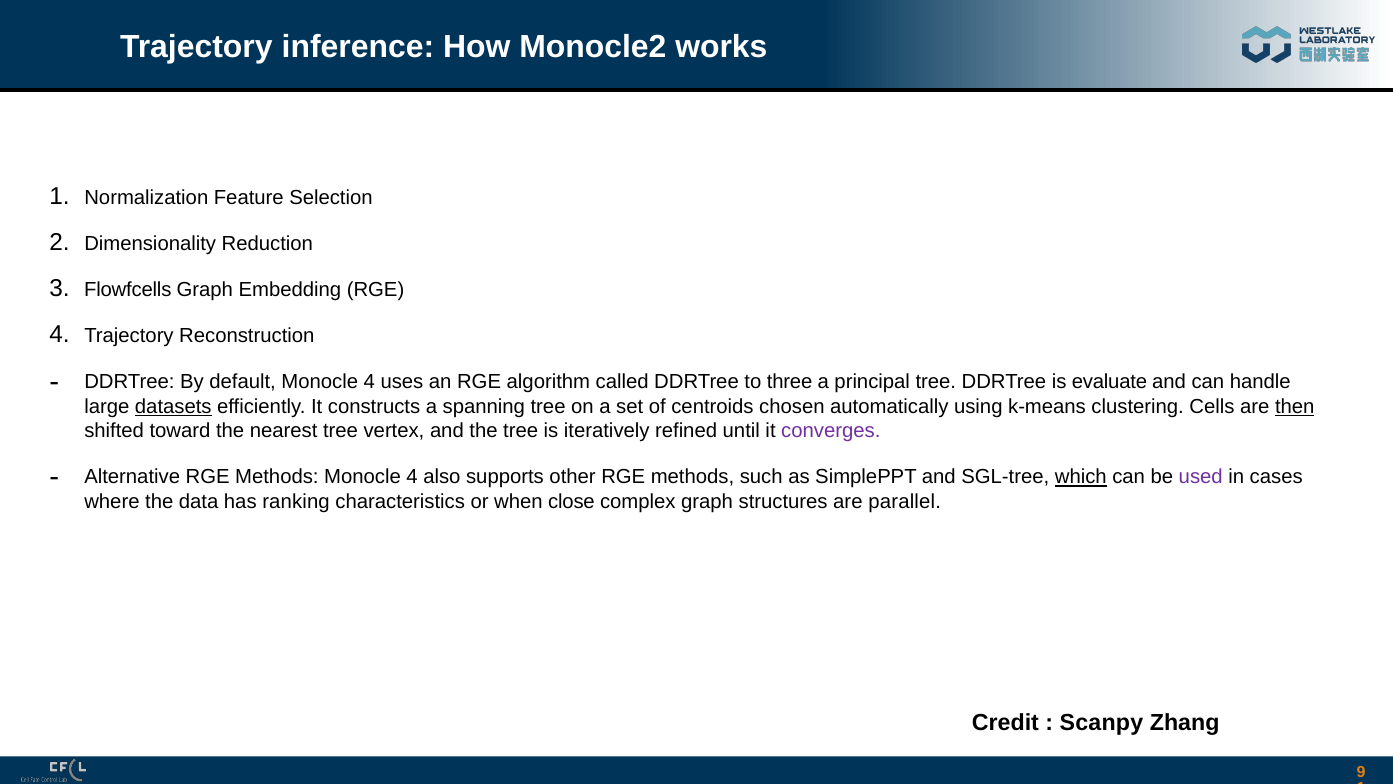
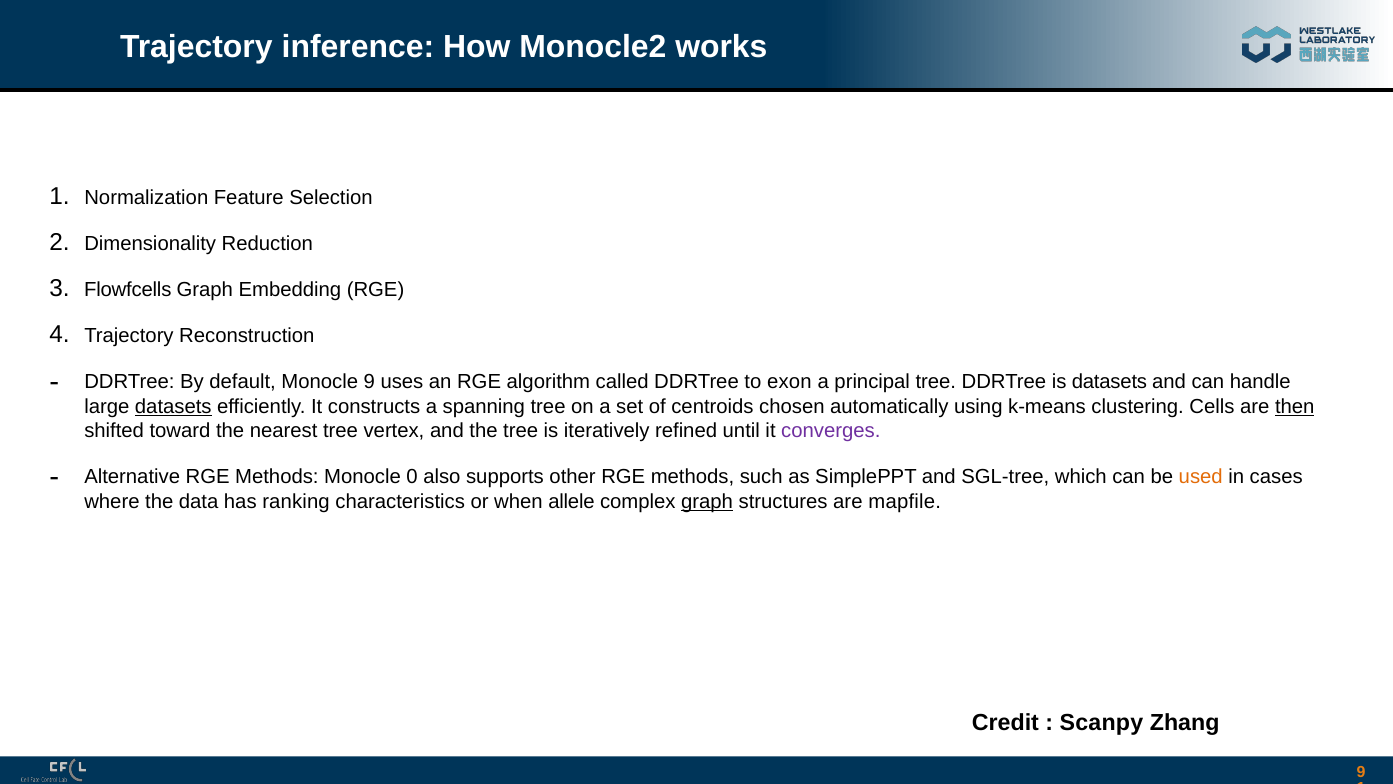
default Monocle 4: 4 -> 9 (369, 382)
three: three -> exon (789, 382)
is evaluate: evaluate -> datasets (1109, 382)
Methods Monocle 4: 4 -> 0 (412, 477)
which underline: present -> none (1081, 477)
used colour: purple -> orange (1201, 477)
close: close -> allele (571, 501)
graph underline: none -> present (707, 501)
parallel: parallel -> mapfile (905, 501)
